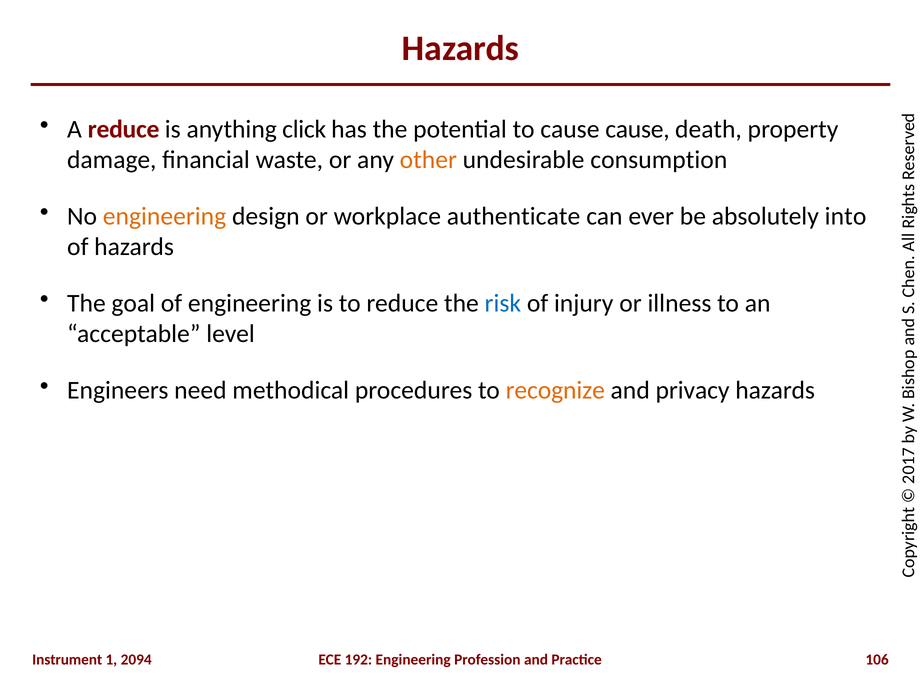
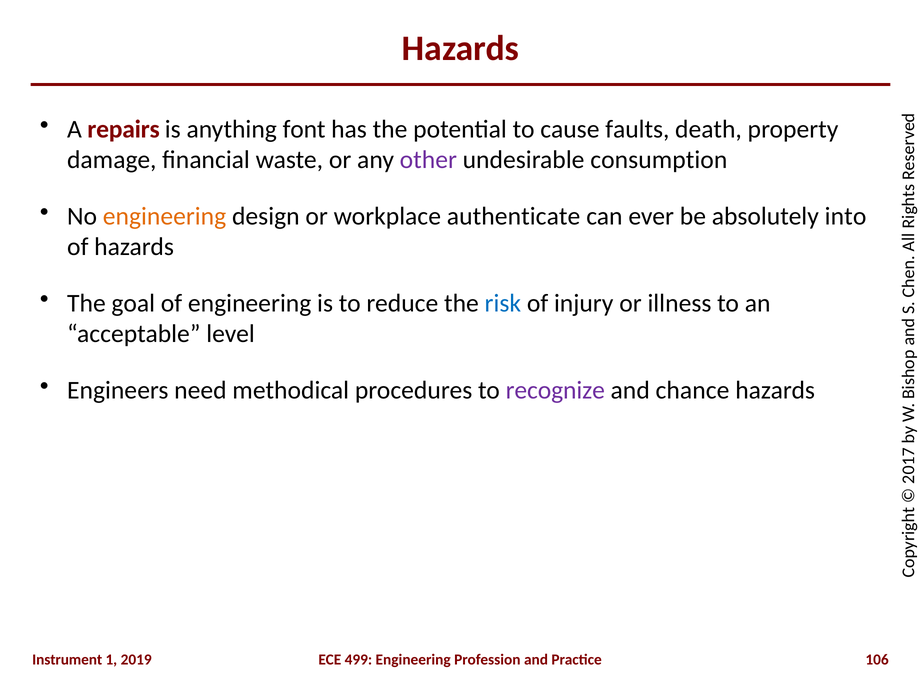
A reduce: reduce -> repairs (124, 129)
click: click -> font (304, 129)
cause cause: cause -> faults (637, 129)
other colour: orange -> purple (428, 160)
recognize colour: orange -> purple (555, 390)
privacy: privacy -> chance (692, 390)
2094: 2094 -> 2019 (136, 660)
192: 192 -> 499 (358, 660)
